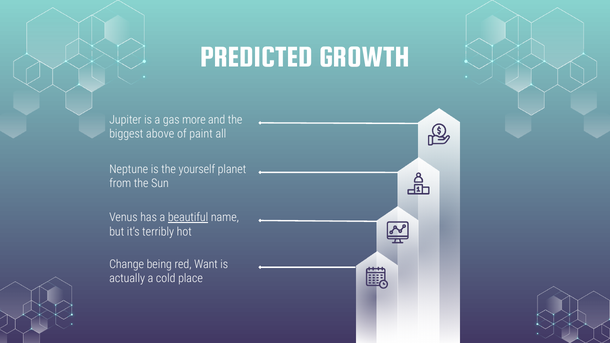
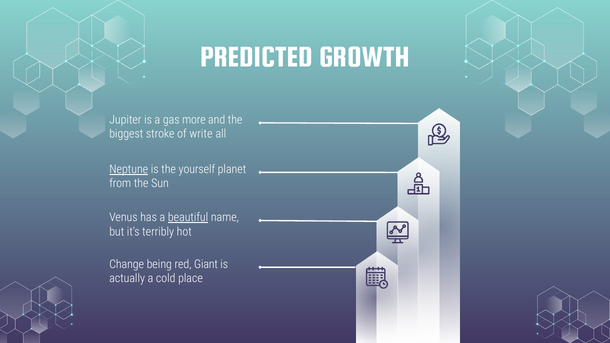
above: above -> stroke (160, 134)
paint: paint -> write (201, 134)
Neptune underline: none -> present (129, 169)
Want: Want -> Giant (206, 264)
